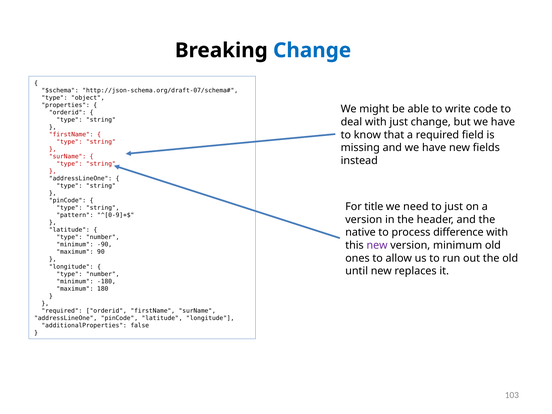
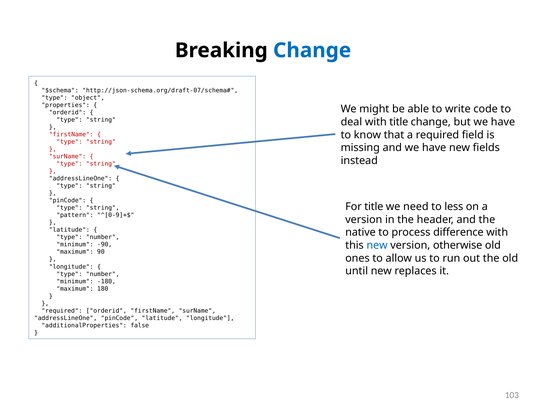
with just: just -> title (399, 122)
to just: just -> less (454, 207)
new colour: purple -> blue (377, 245)
version minimum: minimum -> otherwise (458, 245)
